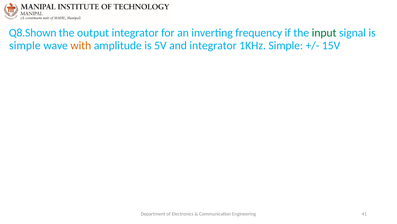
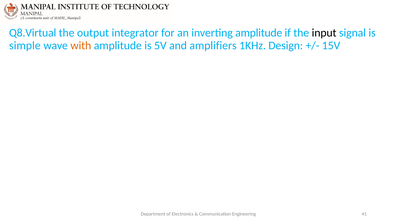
Q8.Shown: Q8.Shown -> Q8.Virtual (33, 33)
inverting frequency: frequency -> amplitude (259, 33)
input colour: green -> black (324, 33)
and integrator: integrator -> amplifiers (213, 45)
1KHz Simple: Simple -> Design (286, 45)
